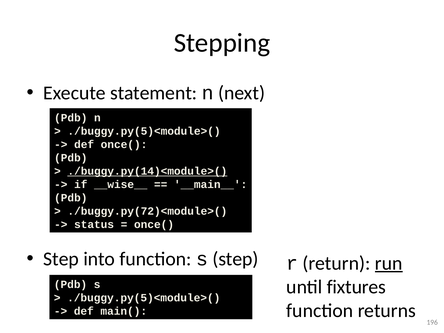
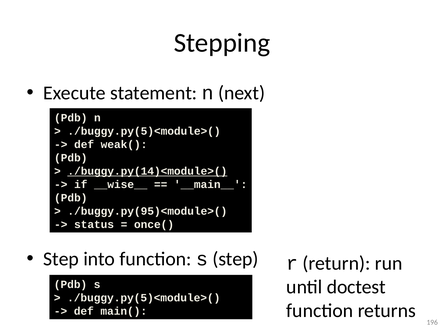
def once(: once( -> weak( (124, 144)
./buggy.py(72)<module>(: ./buggy.py(72)<module>( -> ./buggy.py(95)<module>( (147, 211)
run underline: present -> none (389, 263)
fixtures: fixtures -> doctest (356, 287)
